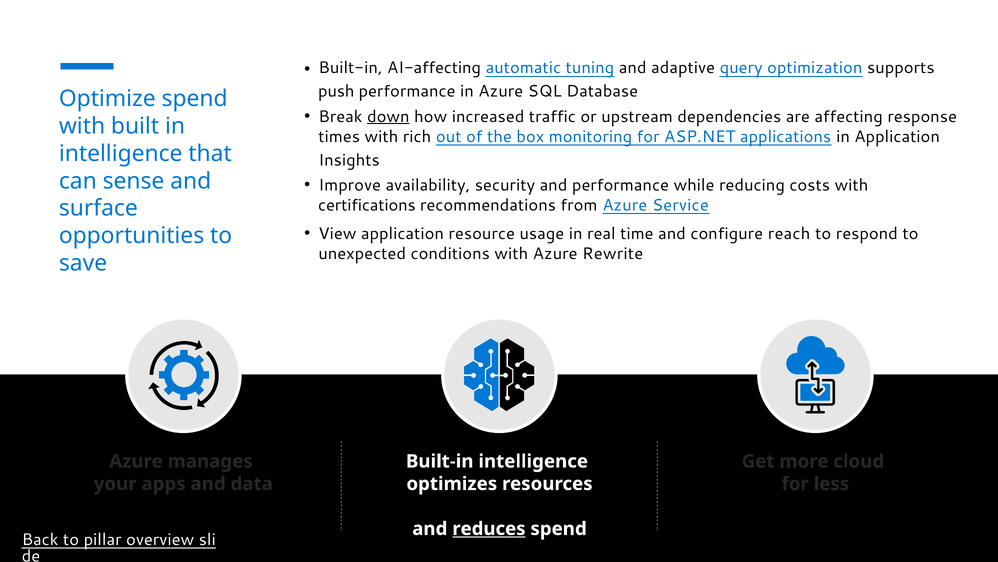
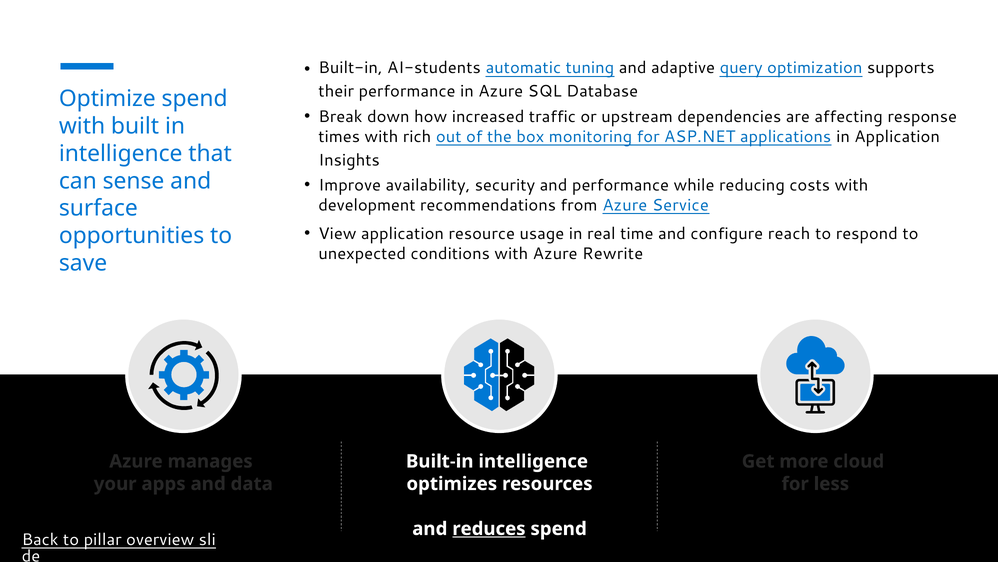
AI-affecting: AI-affecting -> AI-students (434, 68)
push: push -> their (336, 91)
down underline: present -> none (388, 116)
certifications: certifications -> development (367, 205)
